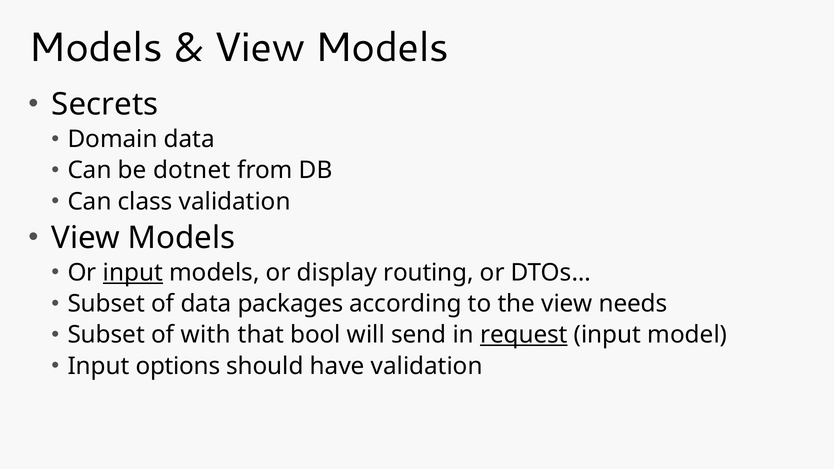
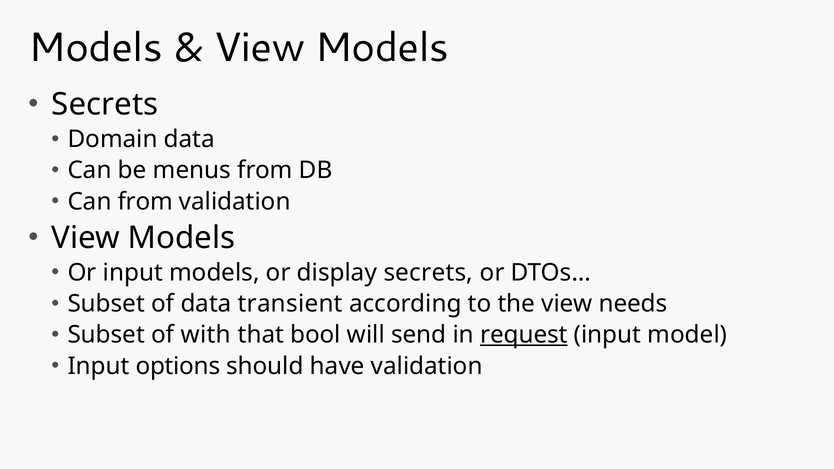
dotnet: dotnet -> menus (192, 170)
Can class: class -> from (145, 202)
input underline: present -> none (133, 273)
display routing: routing -> secrets (428, 273)
packages: packages -> transient (290, 304)
